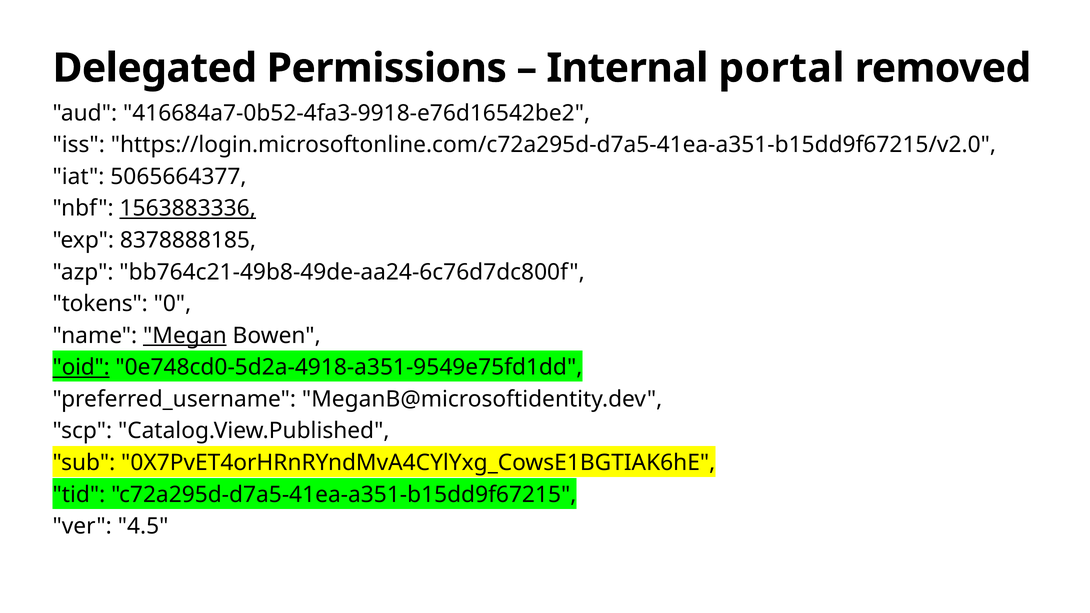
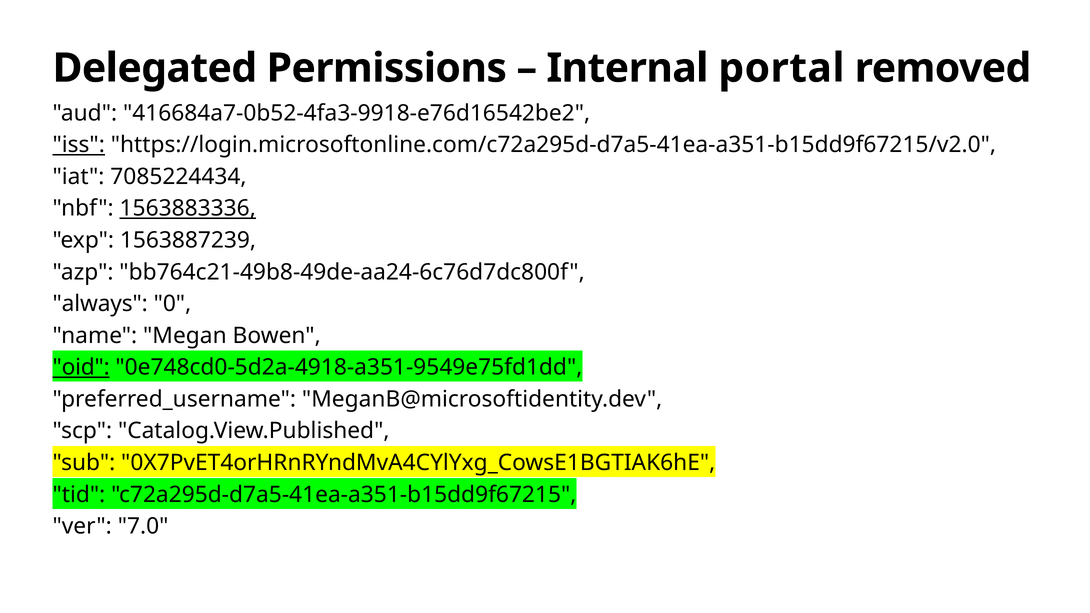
iss underline: none -> present (79, 145)
5065664377: 5065664377 -> 7085224434 (178, 177)
8378888185: 8378888185 -> 1563887239 (188, 240)
tokens: tokens -> always (100, 304)
Megan underline: present -> none (185, 336)
4.5: 4.5 -> 7.0 (143, 526)
